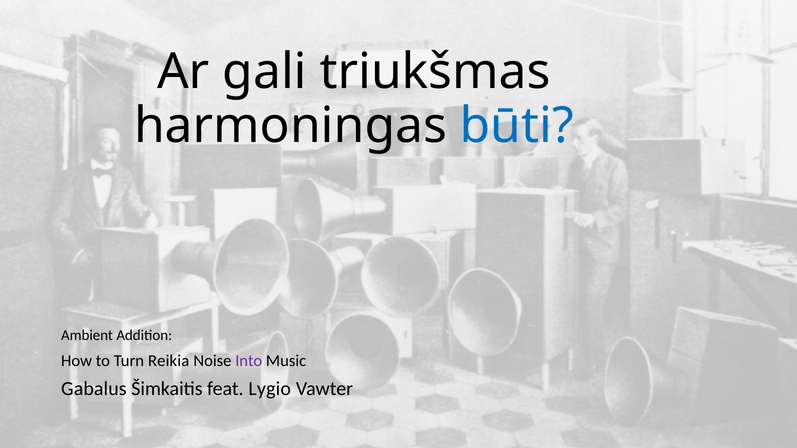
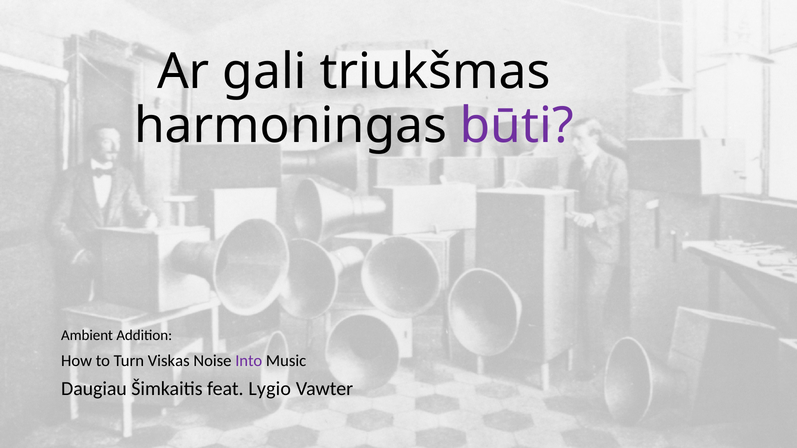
būti colour: blue -> purple (517, 126)
Reikia: Reikia -> Viskas (169, 361)
Gabalus: Gabalus -> Daugiau (94, 389)
